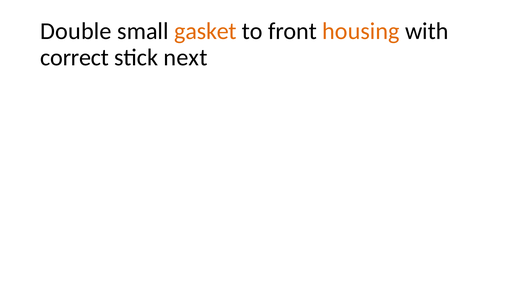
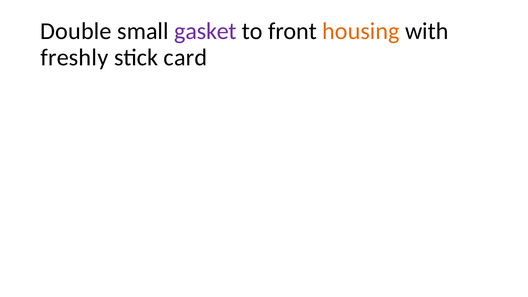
gasket colour: orange -> purple (205, 31)
correct: correct -> freshly (74, 57)
next: next -> card (185, 57)
